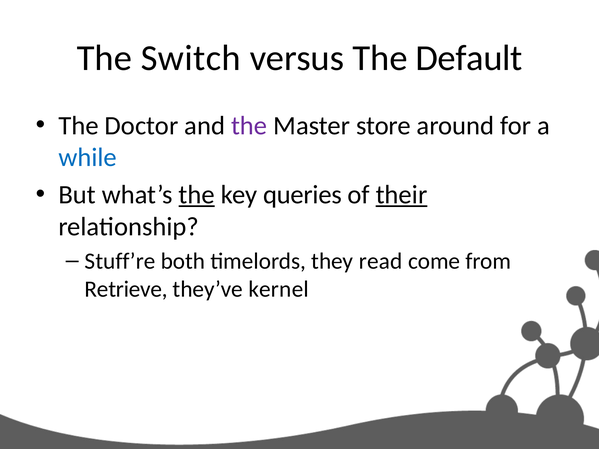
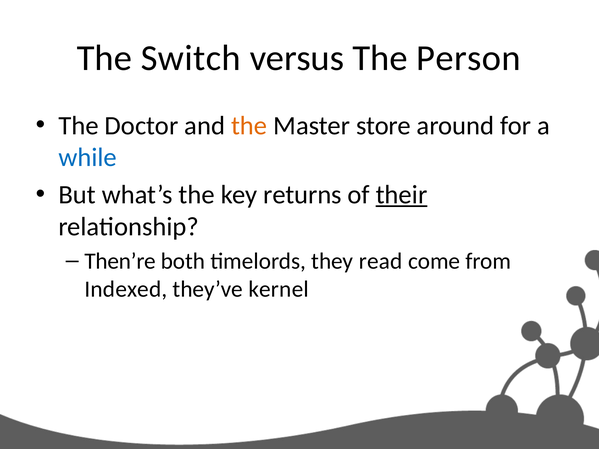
Default: Default -> Person (469, 58)
the colour: purple -> orange (249, 126)
the underline: present -> none (197, 195)
queries: queries -> returns (302, 195)
Stuff’re: Stuff’re -> Then’re (120, 261)
Retrieve: Retrieve -> Indexed (126, 289)
